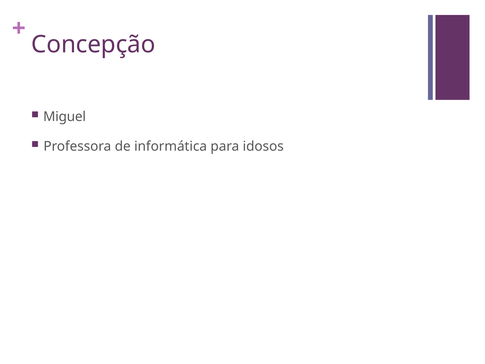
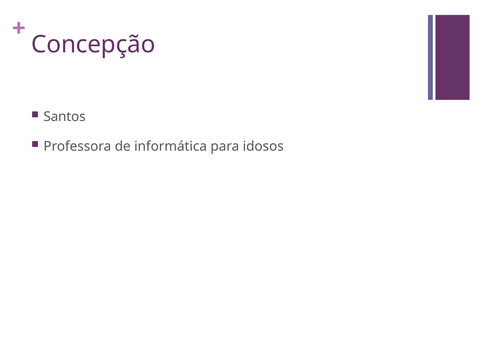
Miguel: Miguel -> Santos (65, 117)
